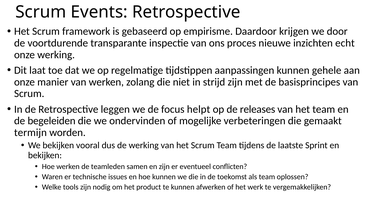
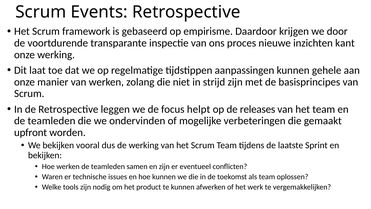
echt: echt -> kant (345, 43)
begeleiden: begeleiden -> teamleden (51, 121)
termijn: termijn -> upfront (31, 132)
